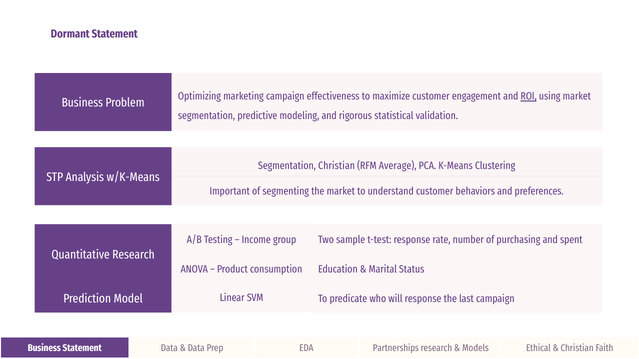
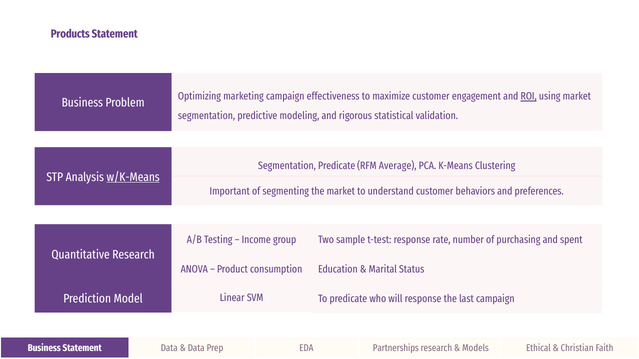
Dormant: Dormant -> Products (70, 34)
Segmentation Christian: Christian -> Predicate (337, 166)
w/K-Means underline: none -> present (133, 177)
